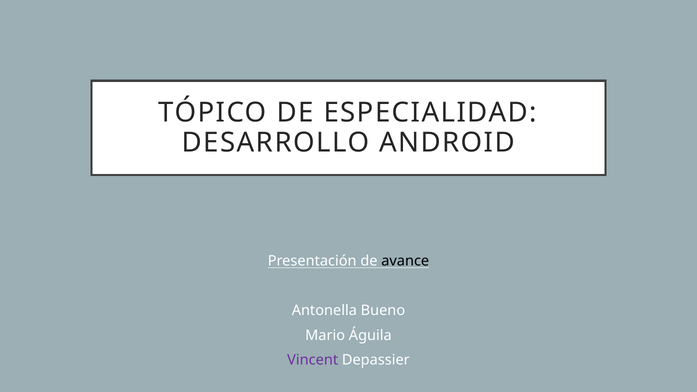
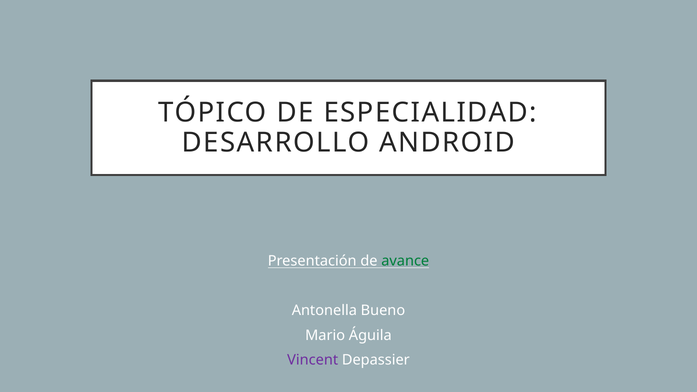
avance colour: black -> green (405, 261)
